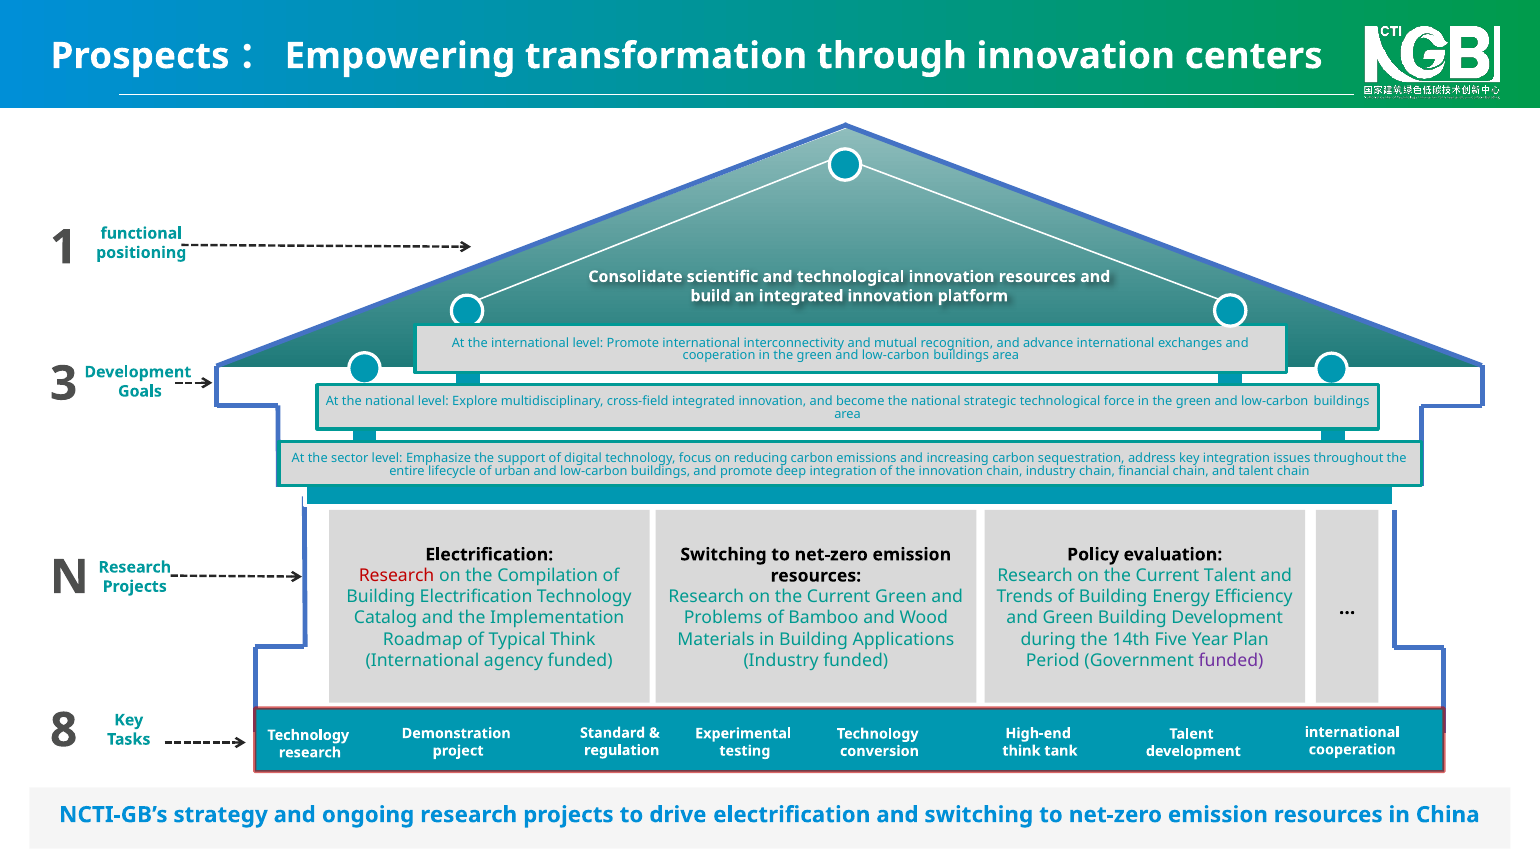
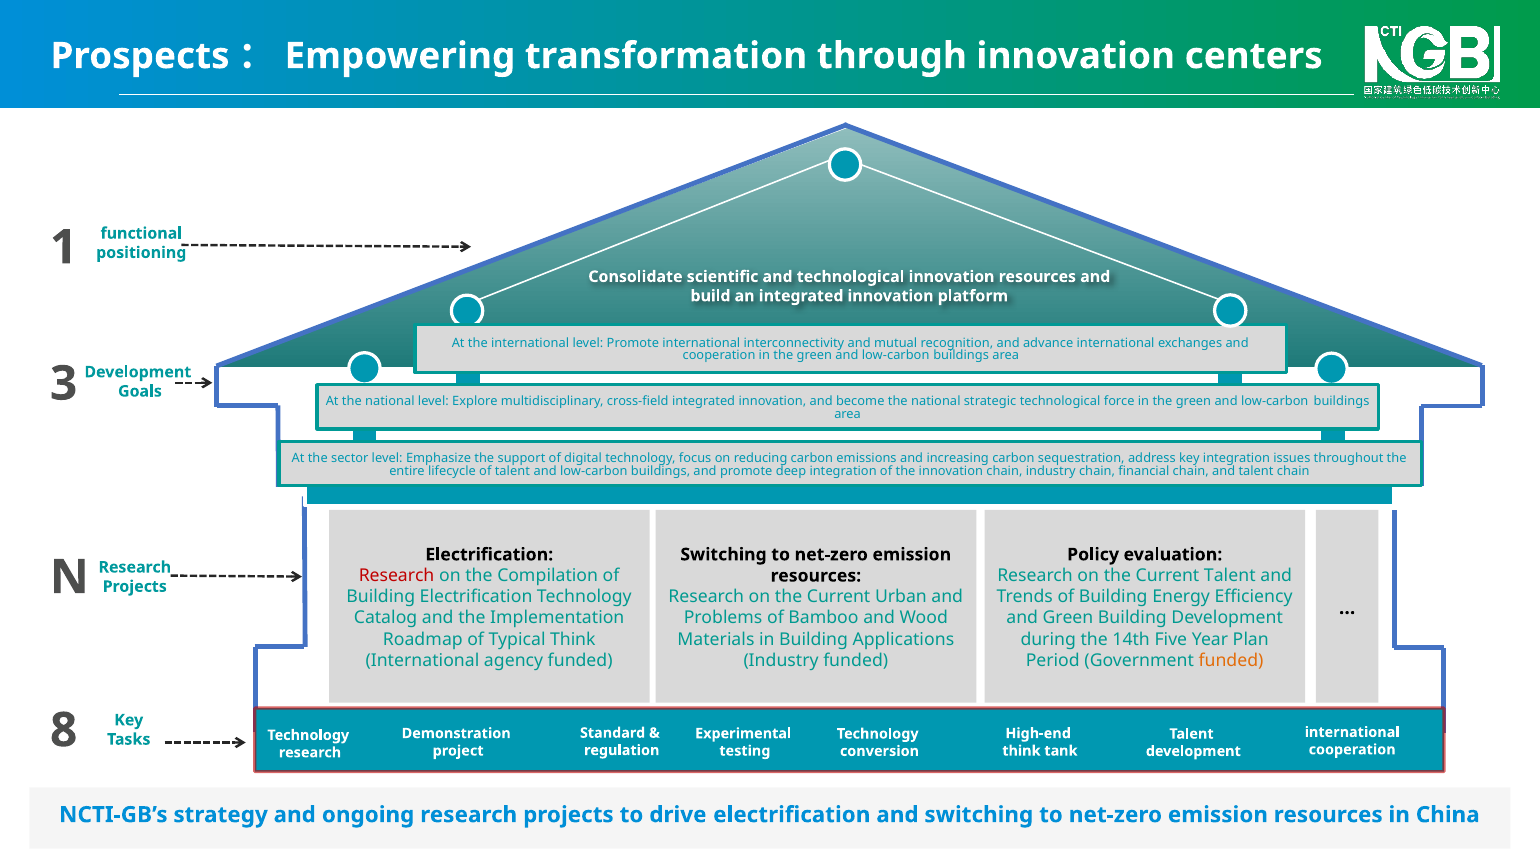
of urban: urban -> talent (512, 471)
Current Green: Green -> Urban (901, 597)
funded colour: purple -> orange (1231, 661)
